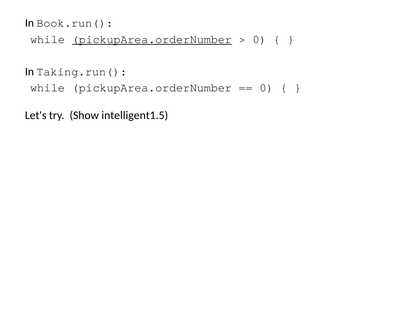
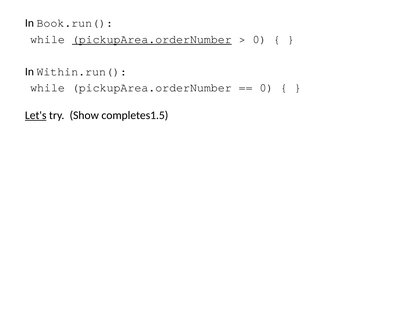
Taking.run(: Taking.run( -> Within.run( (82, 72)
Let's underline: none -> present (36, 115)
intelligent1.5: intelligent1.5 -> completes1.5 (135, 115)
